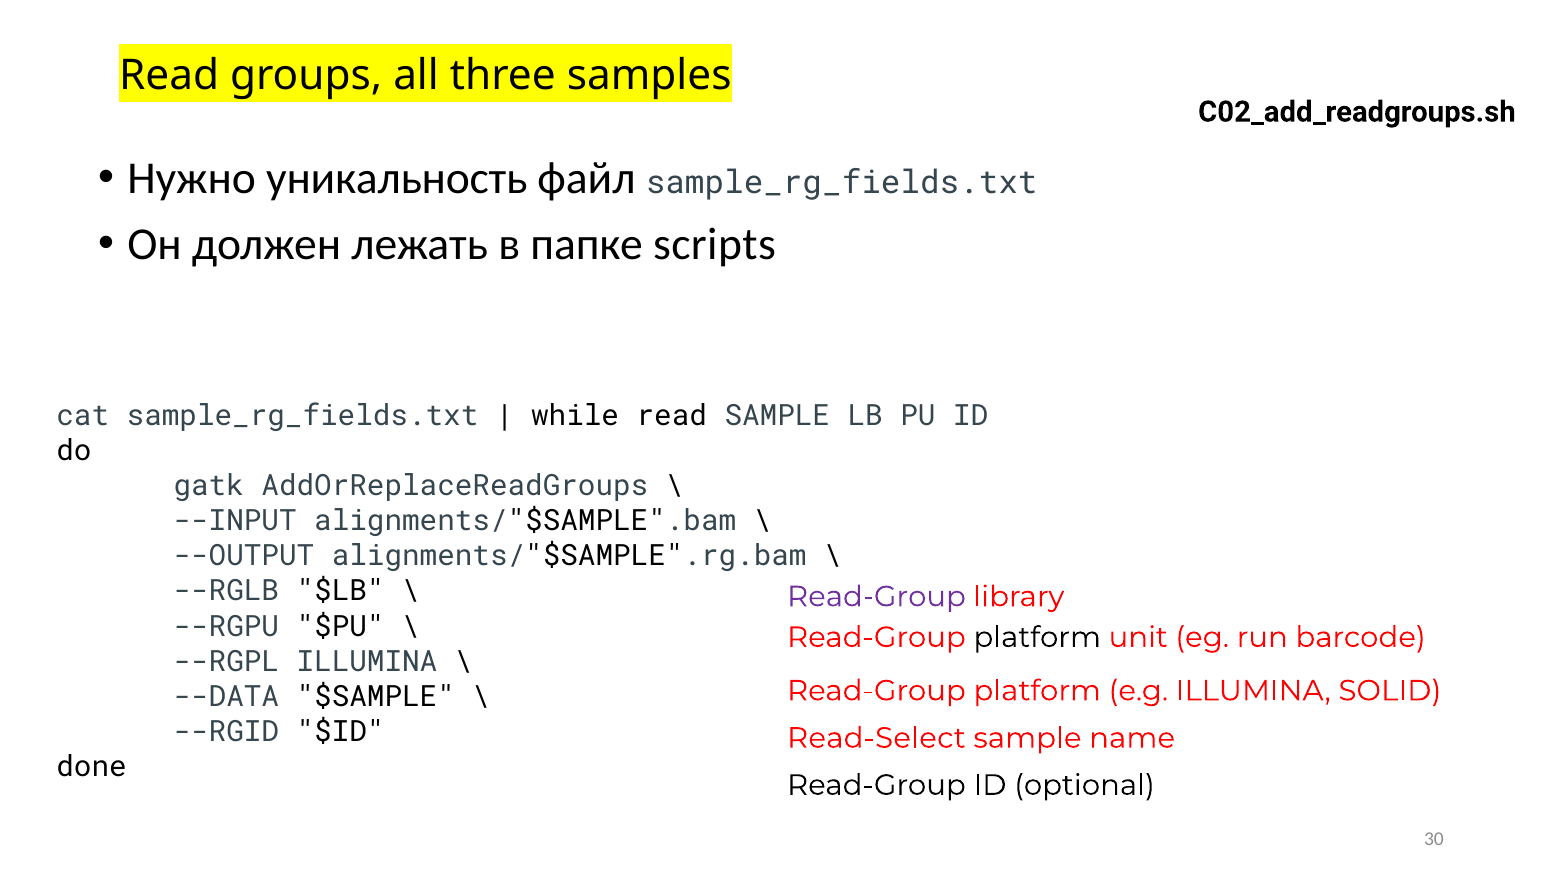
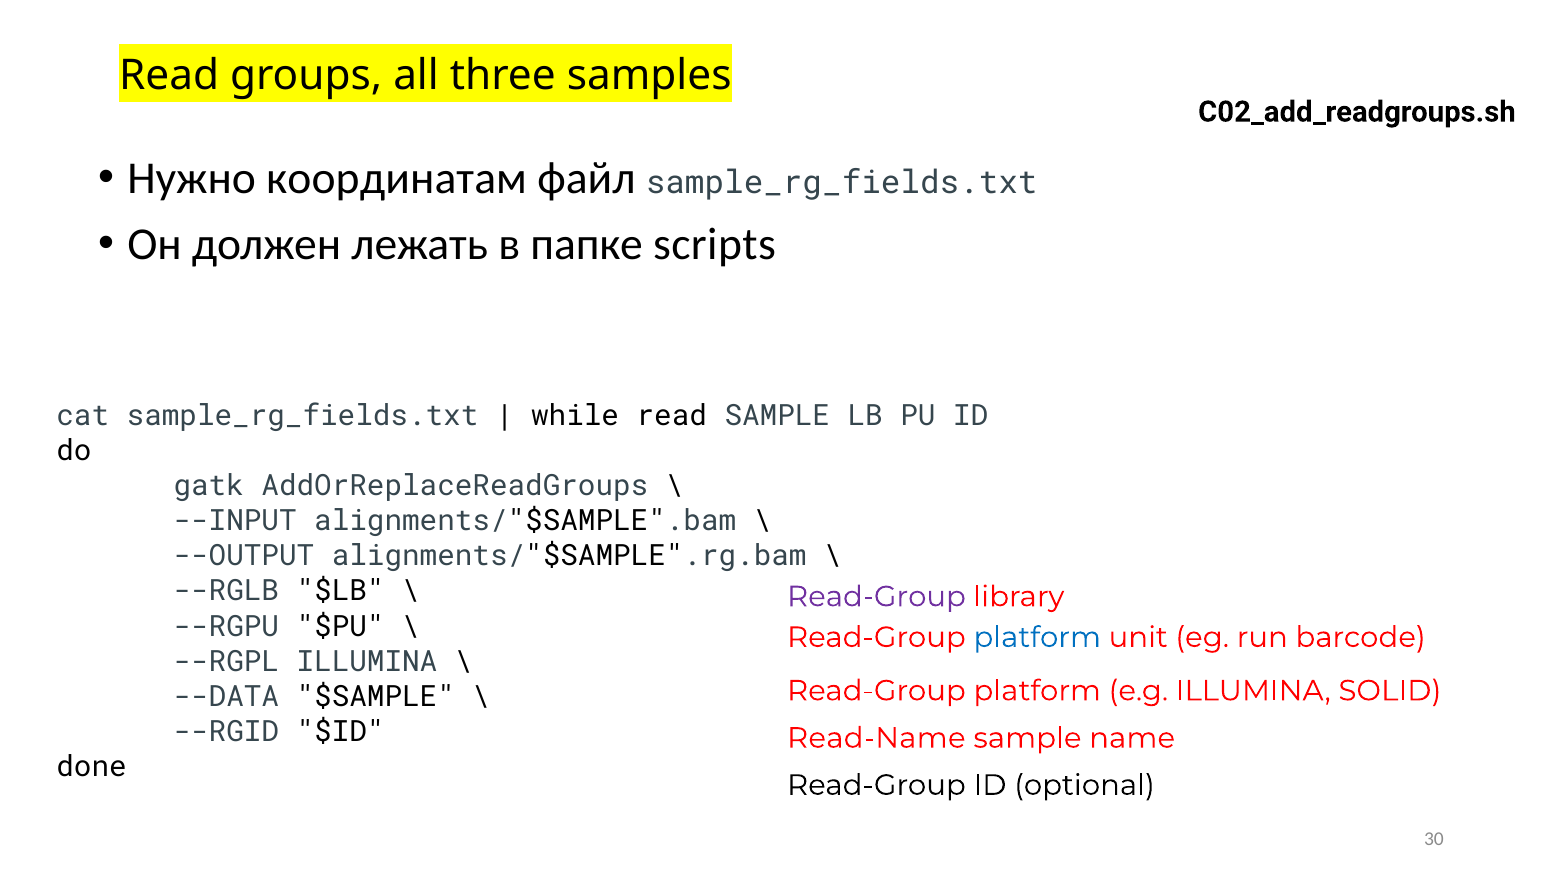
уникальность: уникальность -> координатам (397, 179)
platform colour: black -> blue (1037, 637)
Read-Select: Read-Select -> Read-Name (876, 738)
